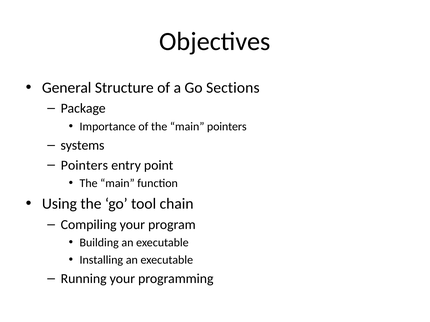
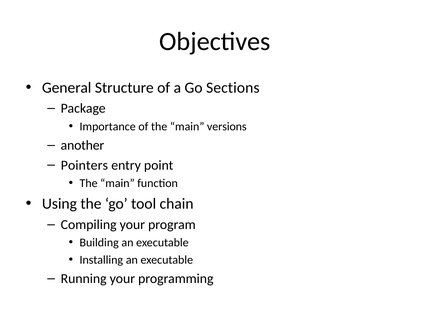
main pointers: pointers -> versions (227, 127)
systems: systems -> another (82, 146)
